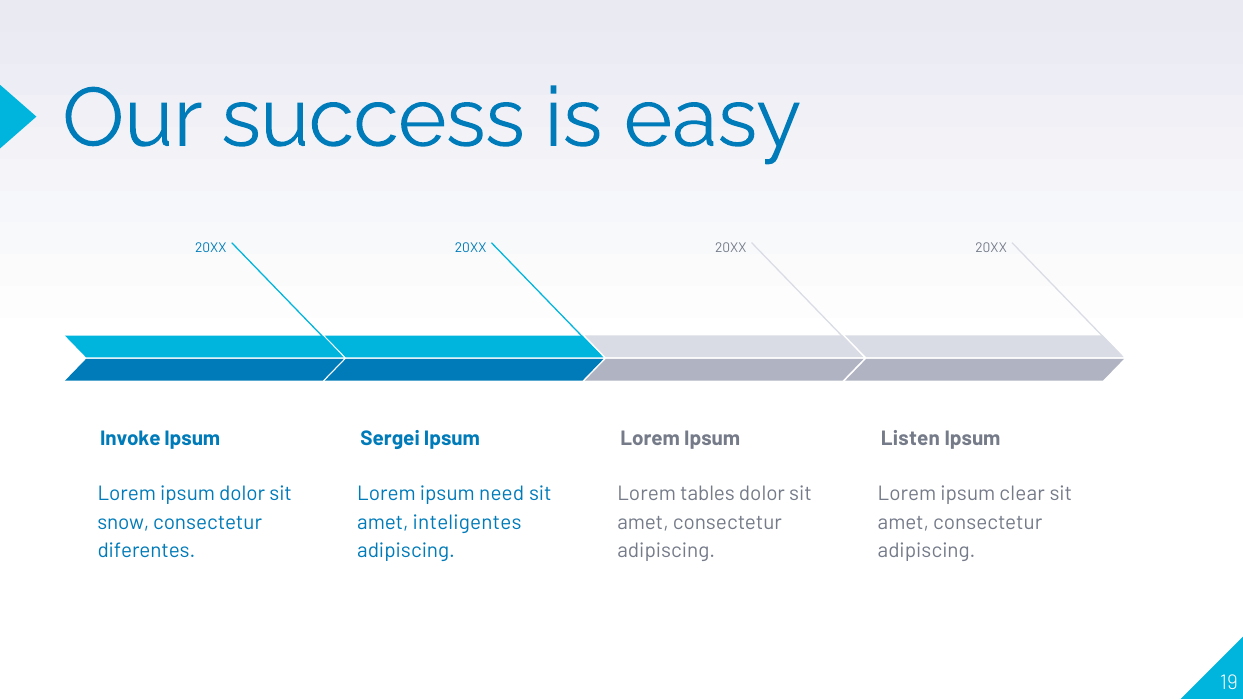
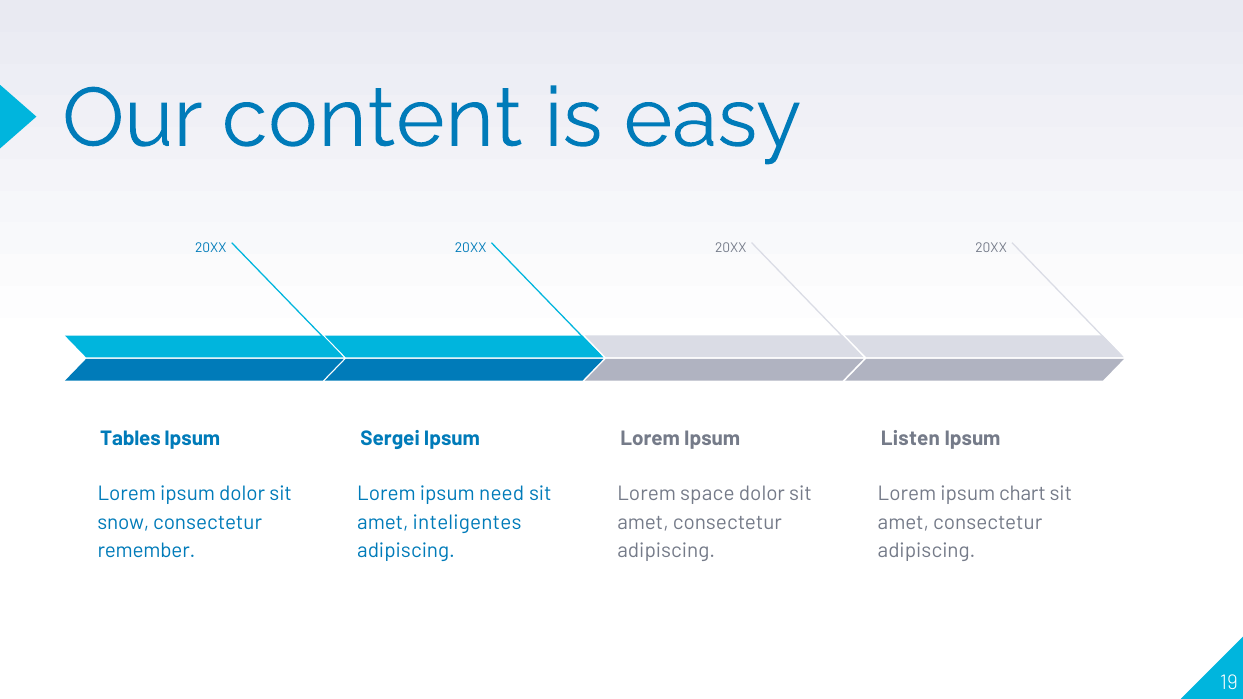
success: success -> content (372, 119)
Invoke: Invoke -> Tables (130, 439)
tables: tables -> space (707, 494)
clear: clear -> chart (1022, 494)
diferentes: diferentes -> remember (146, 551)
